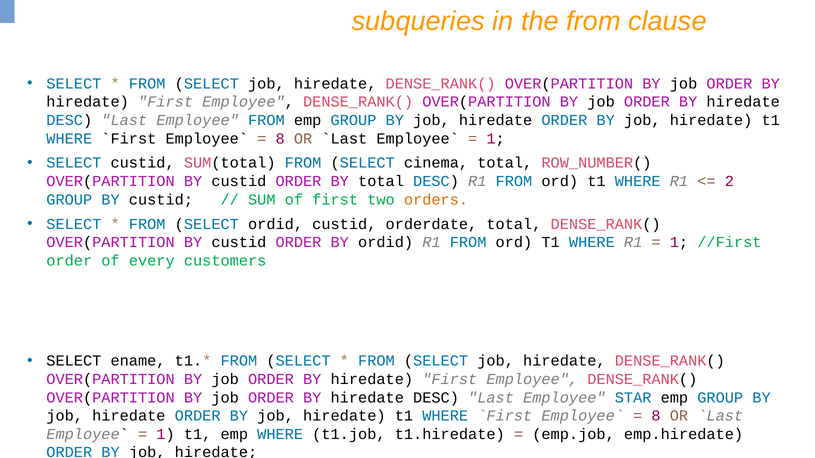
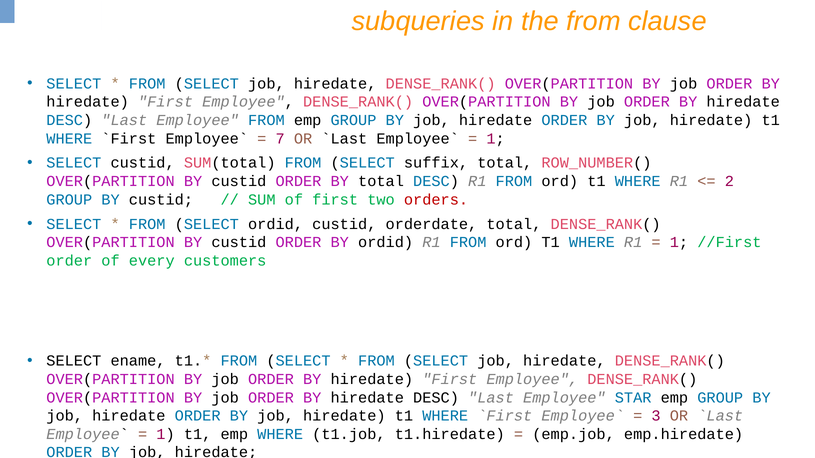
8: 8 -> 7 (280, 139)
cinema: cinema -> suffix (436, 163)
orders colour: orange -> red (436, 200)
8: 8 -> 3 (656, 416)
